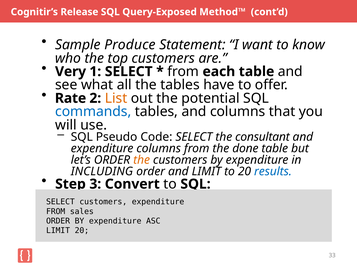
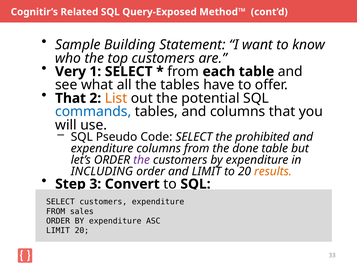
Release: Release -> Related (79, 12)
Produce: Produce -> Building (130, 45)
Rate: Rate -> That (71, 98)
consultant: consultant -> prohibited (262, 137)
the colour: orange -> purple (142, 160)
results colour: blue -> orange (273, 171)
